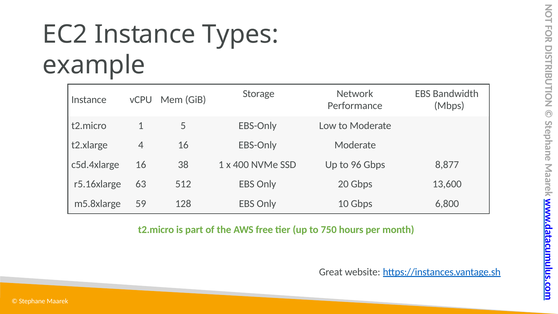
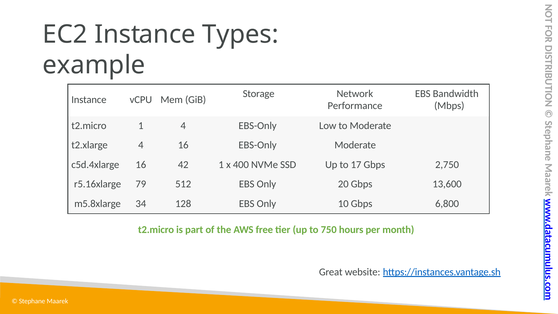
1 5: 5 -> 4 (183, 126)
38: 38 -> 42 (183, 165)
96: 96 -> 17 (356, 165)
8,877: 8,877 -> 2,750 (447, 165)
63: 63 -> 79 (141, 184)
59: 59 -> 34 (141, 204)
